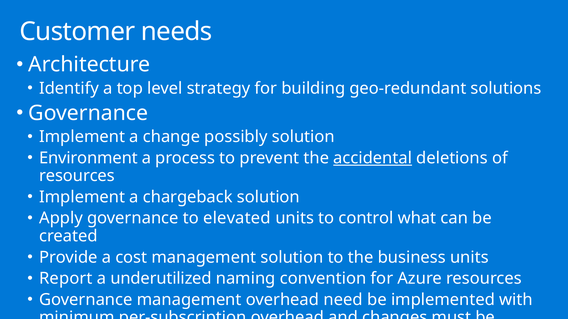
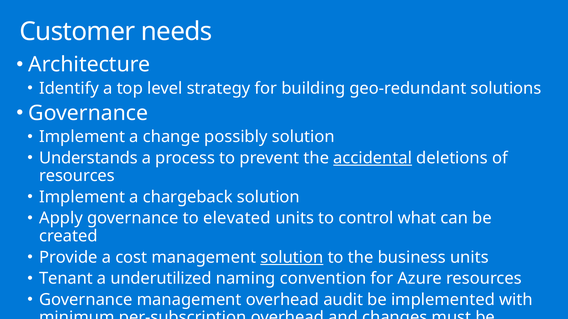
Environment: Environment -> Understands (88, 158)
solution underline: none -> present (292, 258)
Report: Report -> Tenant (66, 279)
need: need -> audit (343, 300)
